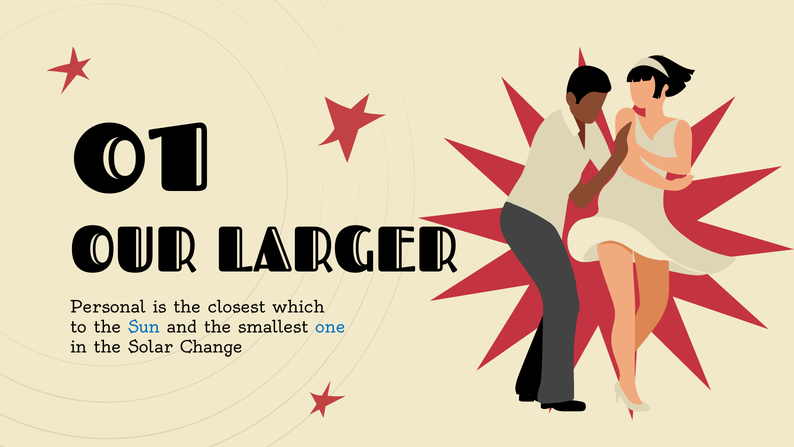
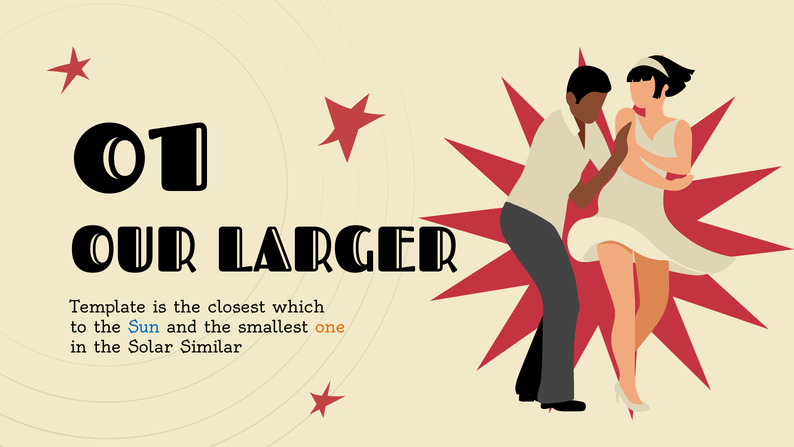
Personal: Personal -> Template (108, 307)
one colour: blue -> orange (330, 327)
Change: Change -> Similar (211, 347)
